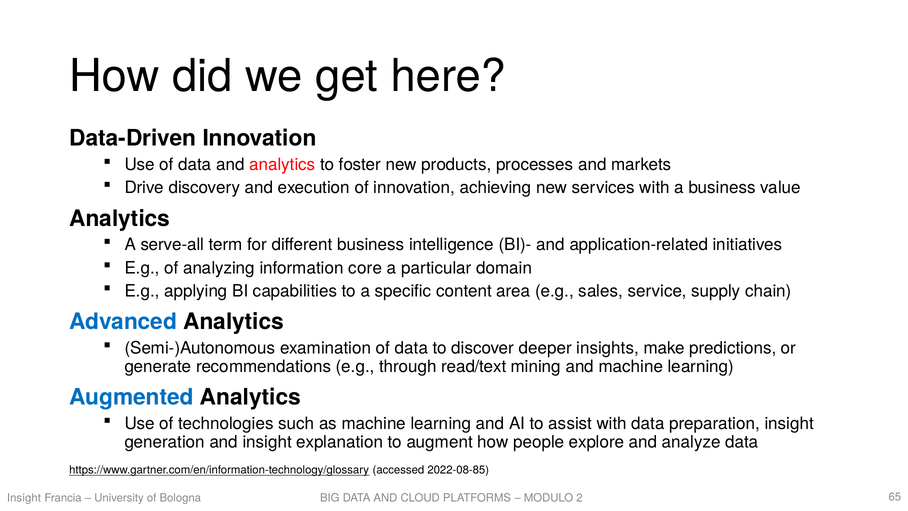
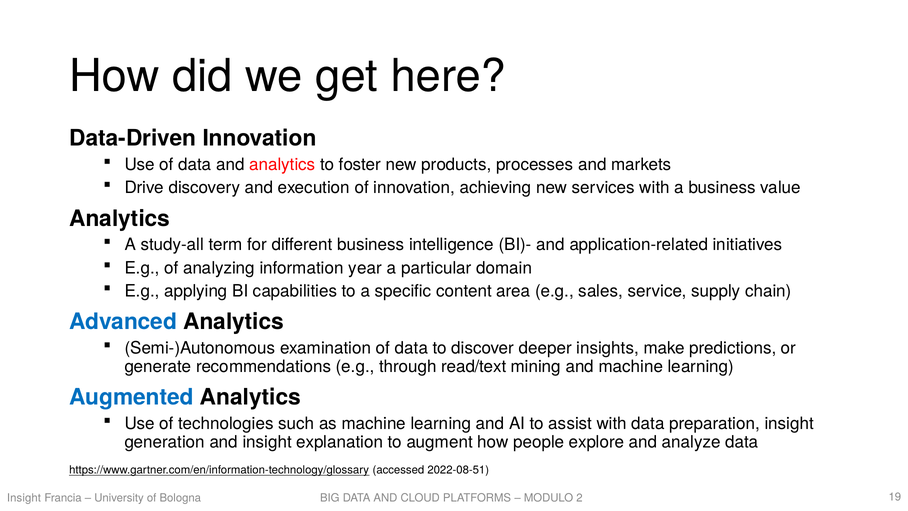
serve-all: serve-all -> study-all (172, 245)
core: core -> year (365, 268)
2022-08-85: 2022-08-85 -> 2022-08-51 (458, 470)
65: 65 -> 19 (895, 497)
